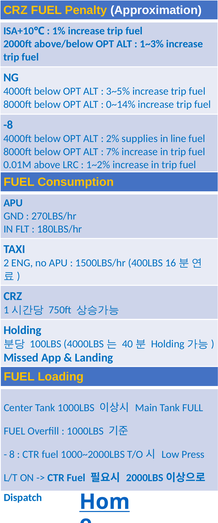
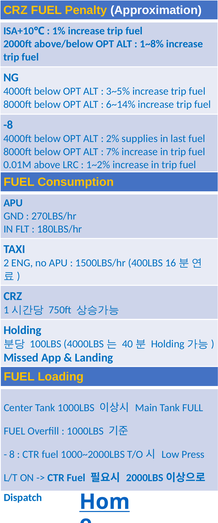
1~3%: 1~3% -> 1~8% (152, 44)
0~14%: 0~14% -> 6~14% (121, 104)
line: line -> last (178, 138)
